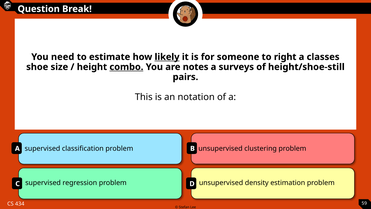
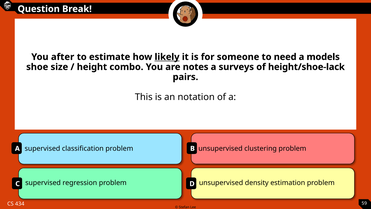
need: need -> after (63, 57)
right: right -> need (285, 57)
classes: classes -> models (323, 57)
combo underline: present -> none (126, 67)
height/shoe-still: height/shoe-still -> height/shoe-lack (306, 67)
